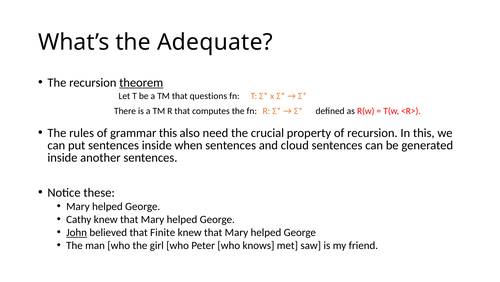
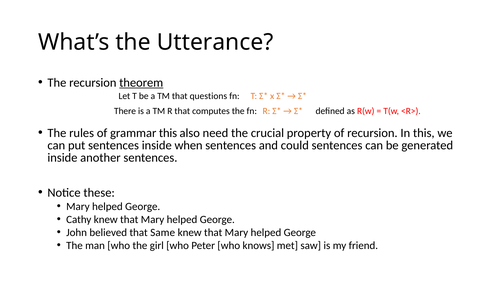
Adequate: Adequate -> Utterance (215, 42)
cloud: cloud -> could (295, 145)
John underline: present -> none (77, 232)
Finite: Finite -> Same (163, 232)
